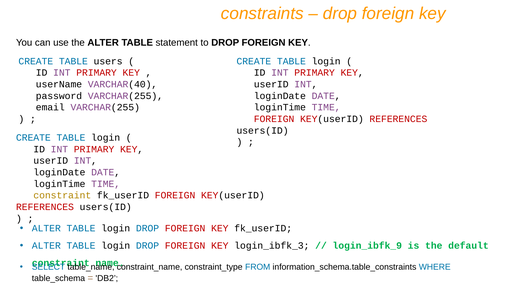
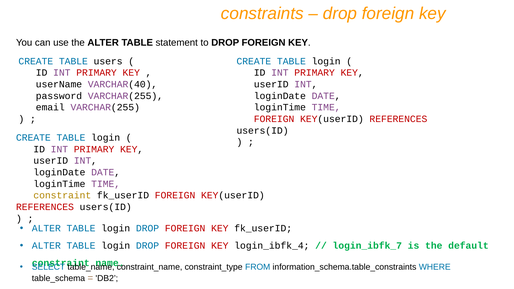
login_ibfk_3: login_ibfk_3 -> login_ibfk_4 (272, 246)
login_ibfk_9: login_ibfk_9 -> login_ibfk_7 (367, 246)
